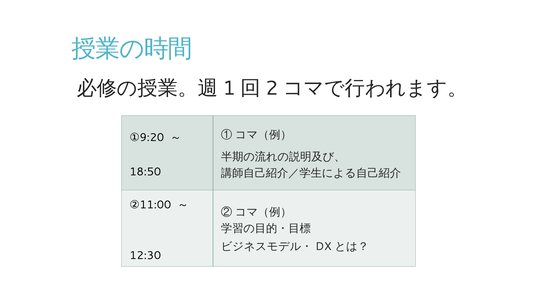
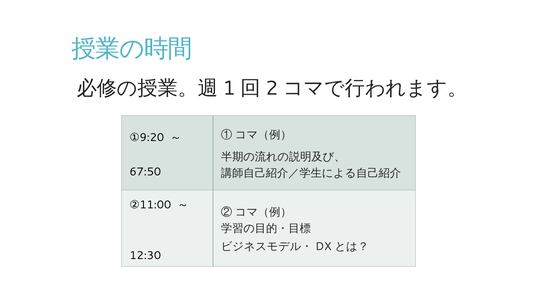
18:50: 18:50 -> 67:50 (145, 172)
